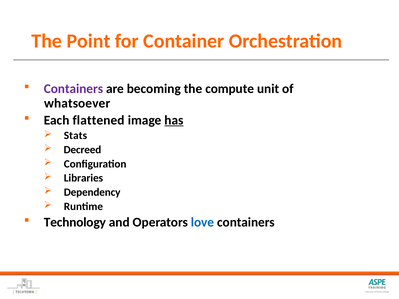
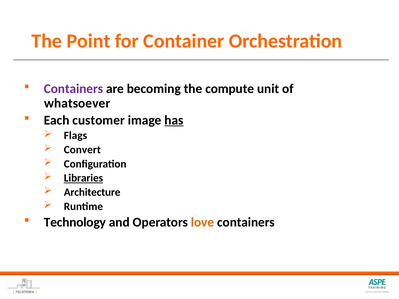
flattened: flattened -> customer (99, 120)
Stats: Stats -> Flags (75, 136)
Decreed: Decreed -> Convert (82, 150)
Libraries underline: none -> present (83, 178)
Dependency: Dependency -> Architecture (92, 192)
love colour: blue -> orange (203, 222)
